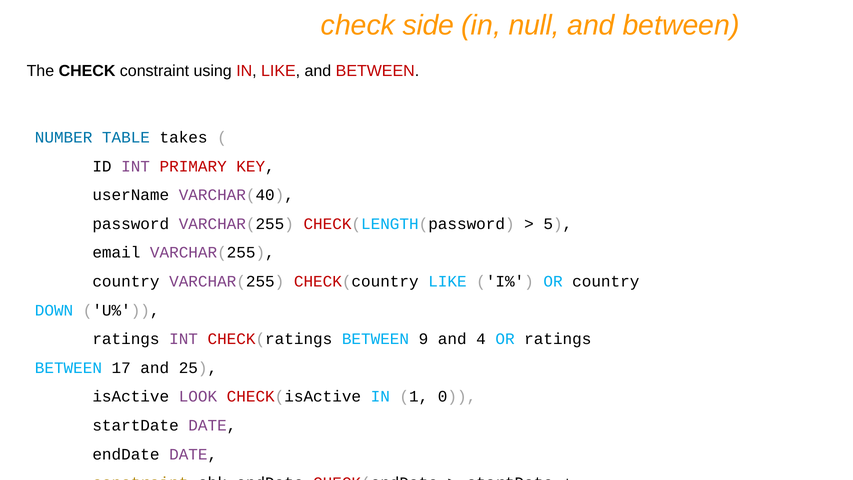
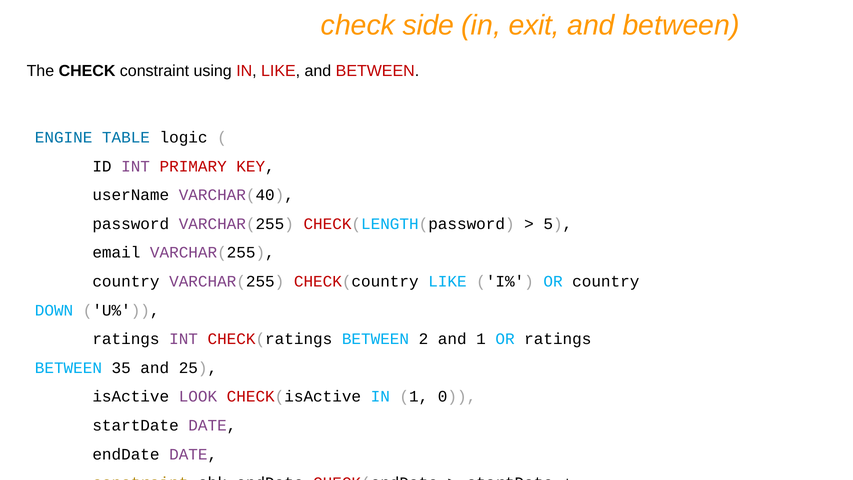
null: null -> exit (534, 25)
NUMBER: NUMBER -> ENGINE (64, 137)
takes: takes -> logic (184, 137)
9: 9 -> 2 (423, 339)
and 4: 4 -> 1 (481, 339)
17: 17 -> 35 (121, 368)
